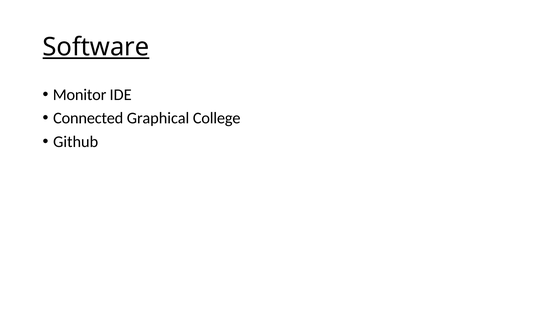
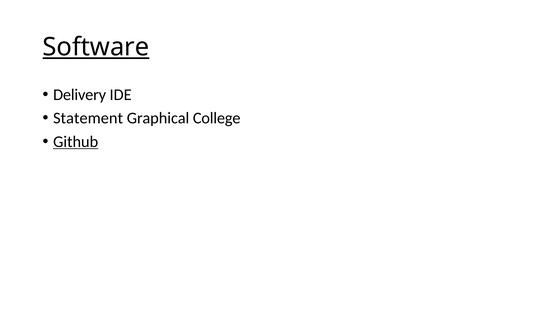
Monitor: Monitor -> Delivery (80, 95)
Connected: Connected -> Statement (88, 118)
Github underline: none -> present (76, 141)
